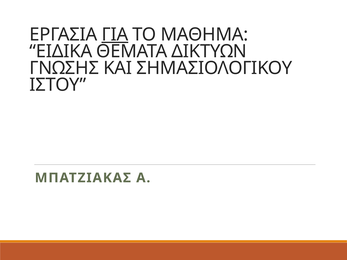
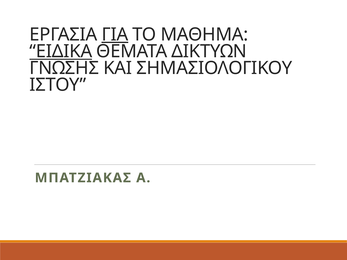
ΕΙΔΙΚΑ underline: none -> present (61, 51)
